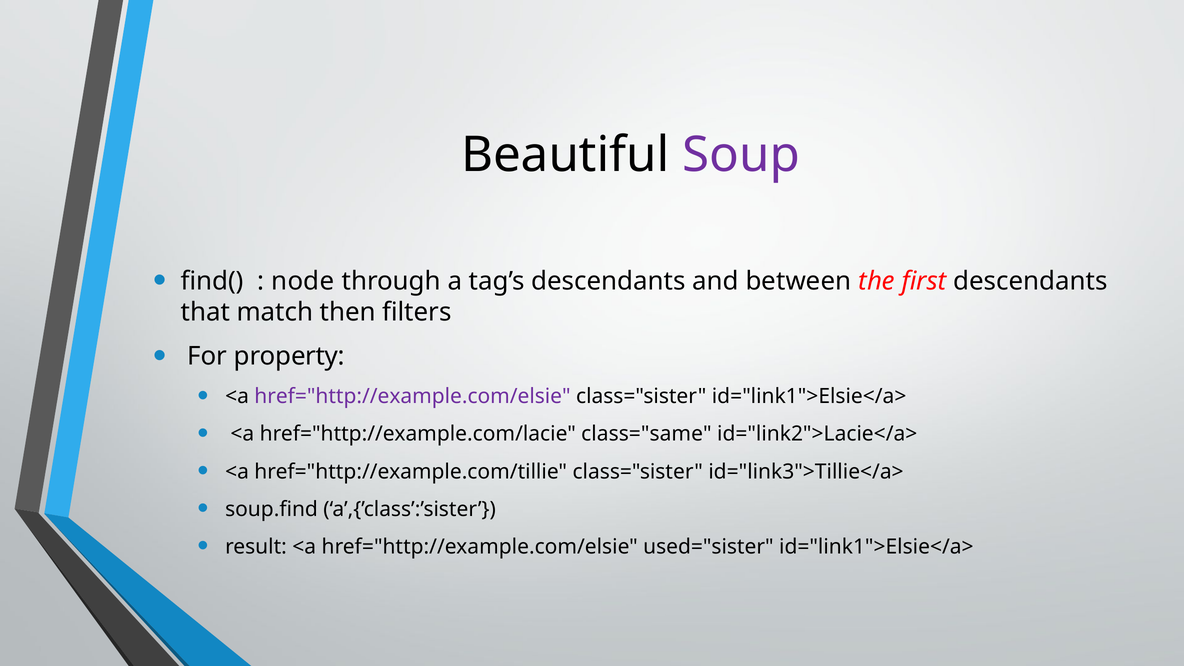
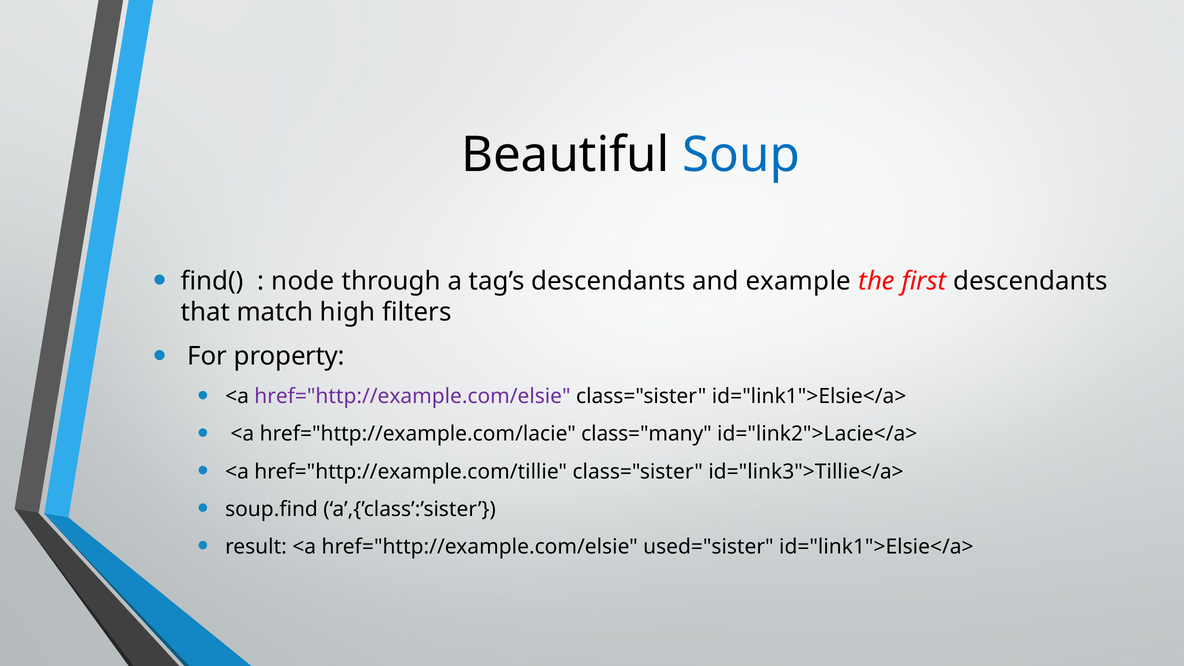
Soup colour: purple -> blue (741, 155)
between: between -> example (798, 281)
then: then -> high (348, 312)
class="same: class="same -> class="many (646, 434)
